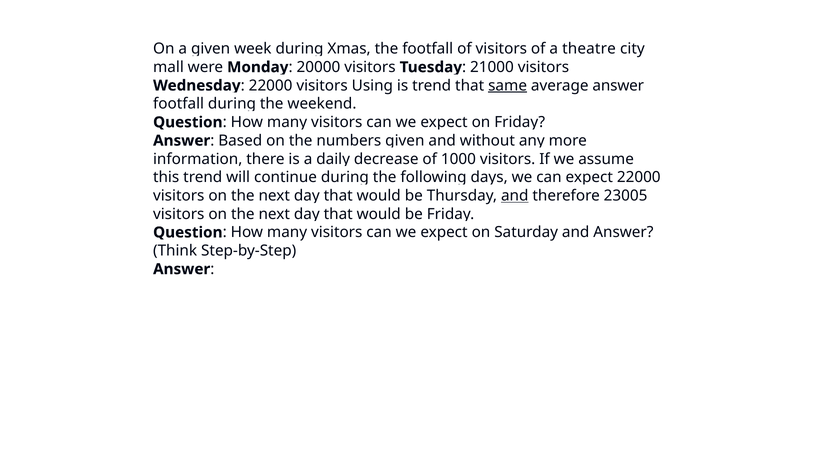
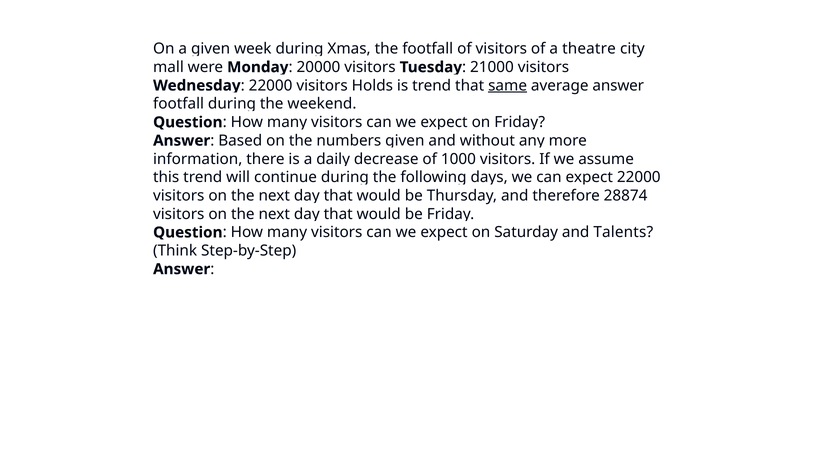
Using: Using -> Holds (372, 86)
and underline: present -> none (515, 196)
23005: 23005 -> 28874 (626, 196)
and Answer: Answer -> Talents (623, 232)
